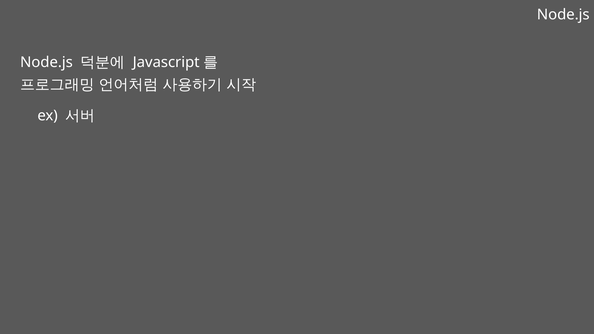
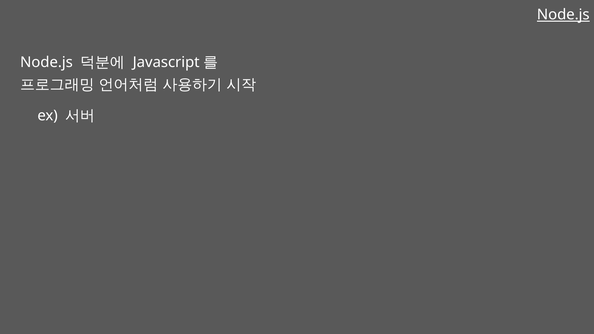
Node.js underline: none -> present (563, 15)
